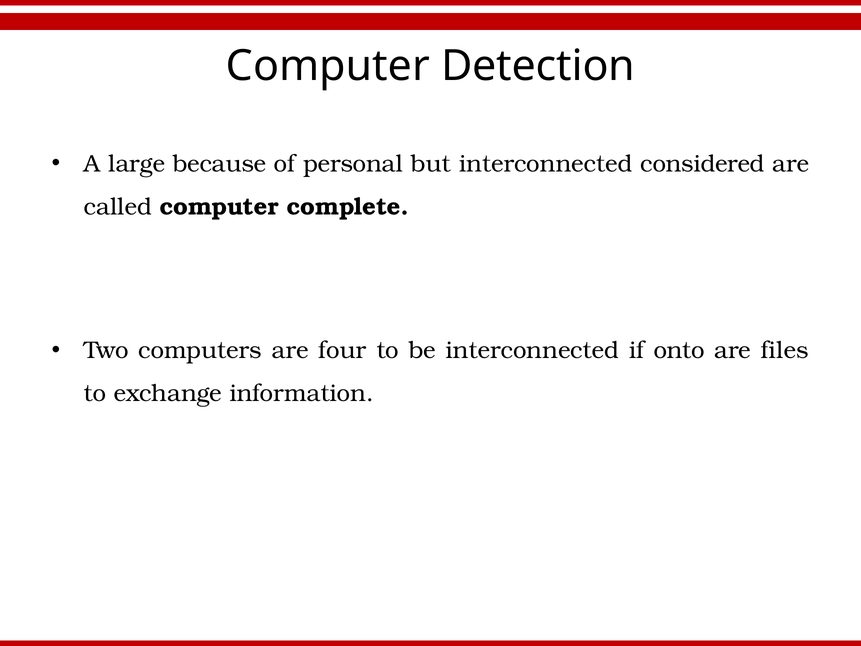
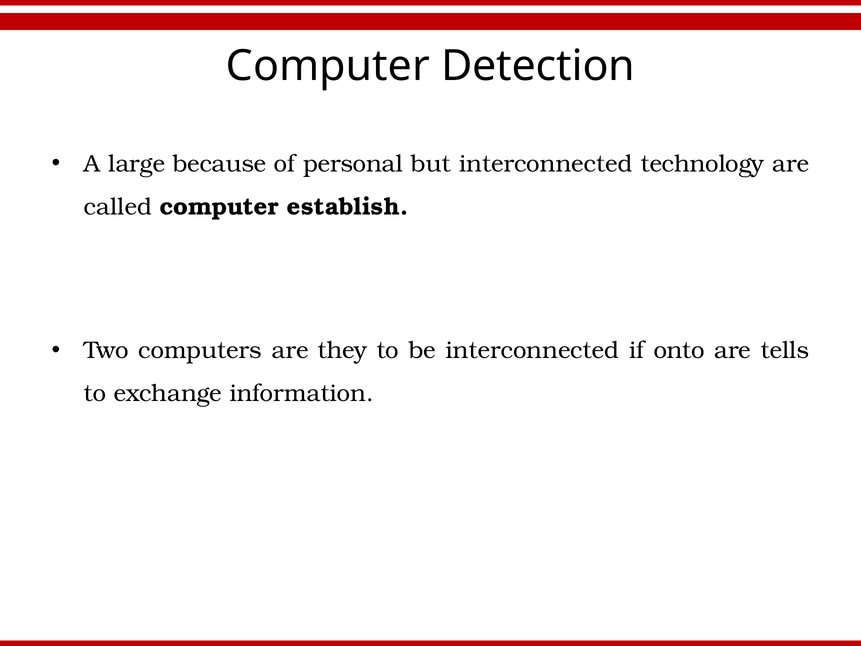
considered: considered -> technology (703, 164)
complete: complete -> establish (348, 207)
four: four -> they (343, 350)
files: files -> tells (785, 350)
